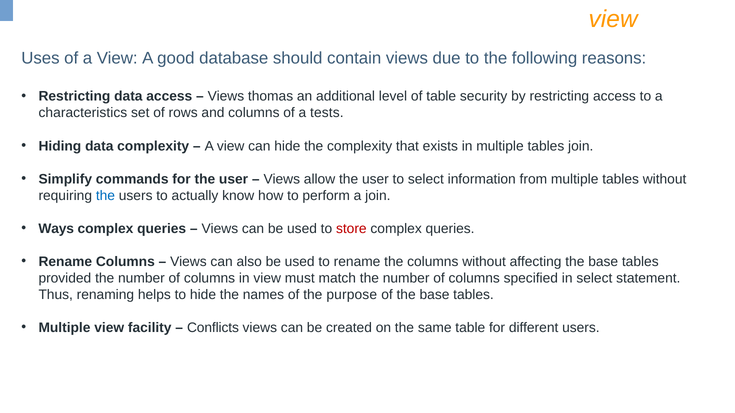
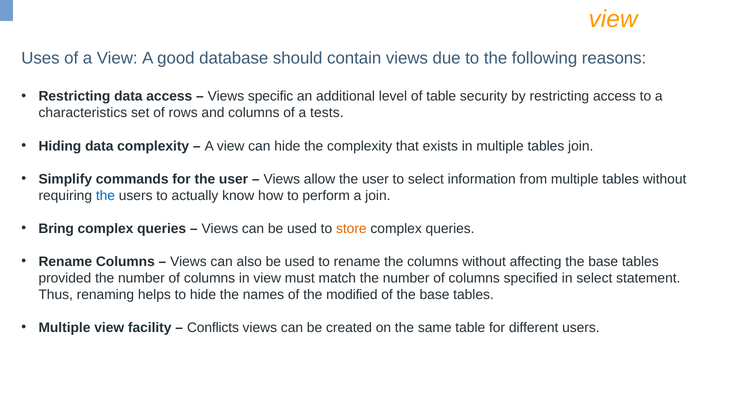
thomas: thomas -> specific (271, 96)
Ways: Ways -> Bring (56, 229)
store colour: red -> orange (351, 229)
purpose: purpose -> modified (352, 295)
